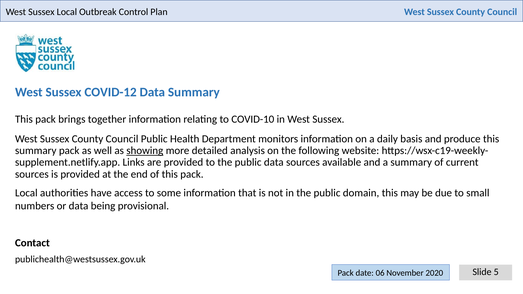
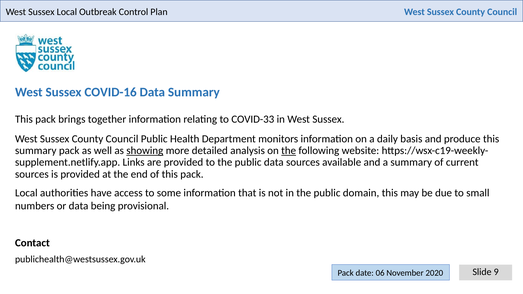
COVID-12: COVID-12 -> COVID-16 (111, 92)
COVID-10: COVID-10 -> COVID-33 (253, 119)
the underline: none -> present (289, 151)
5: 5 -> 9 (496, 272)
